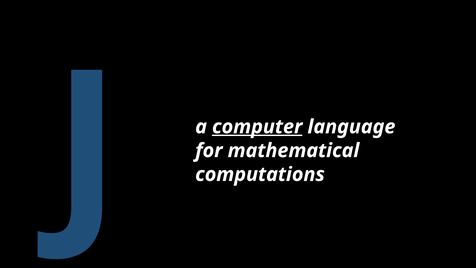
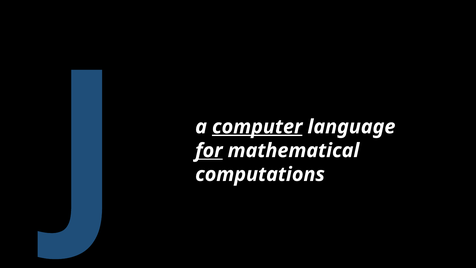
for underline: none -> present (209, 150)
